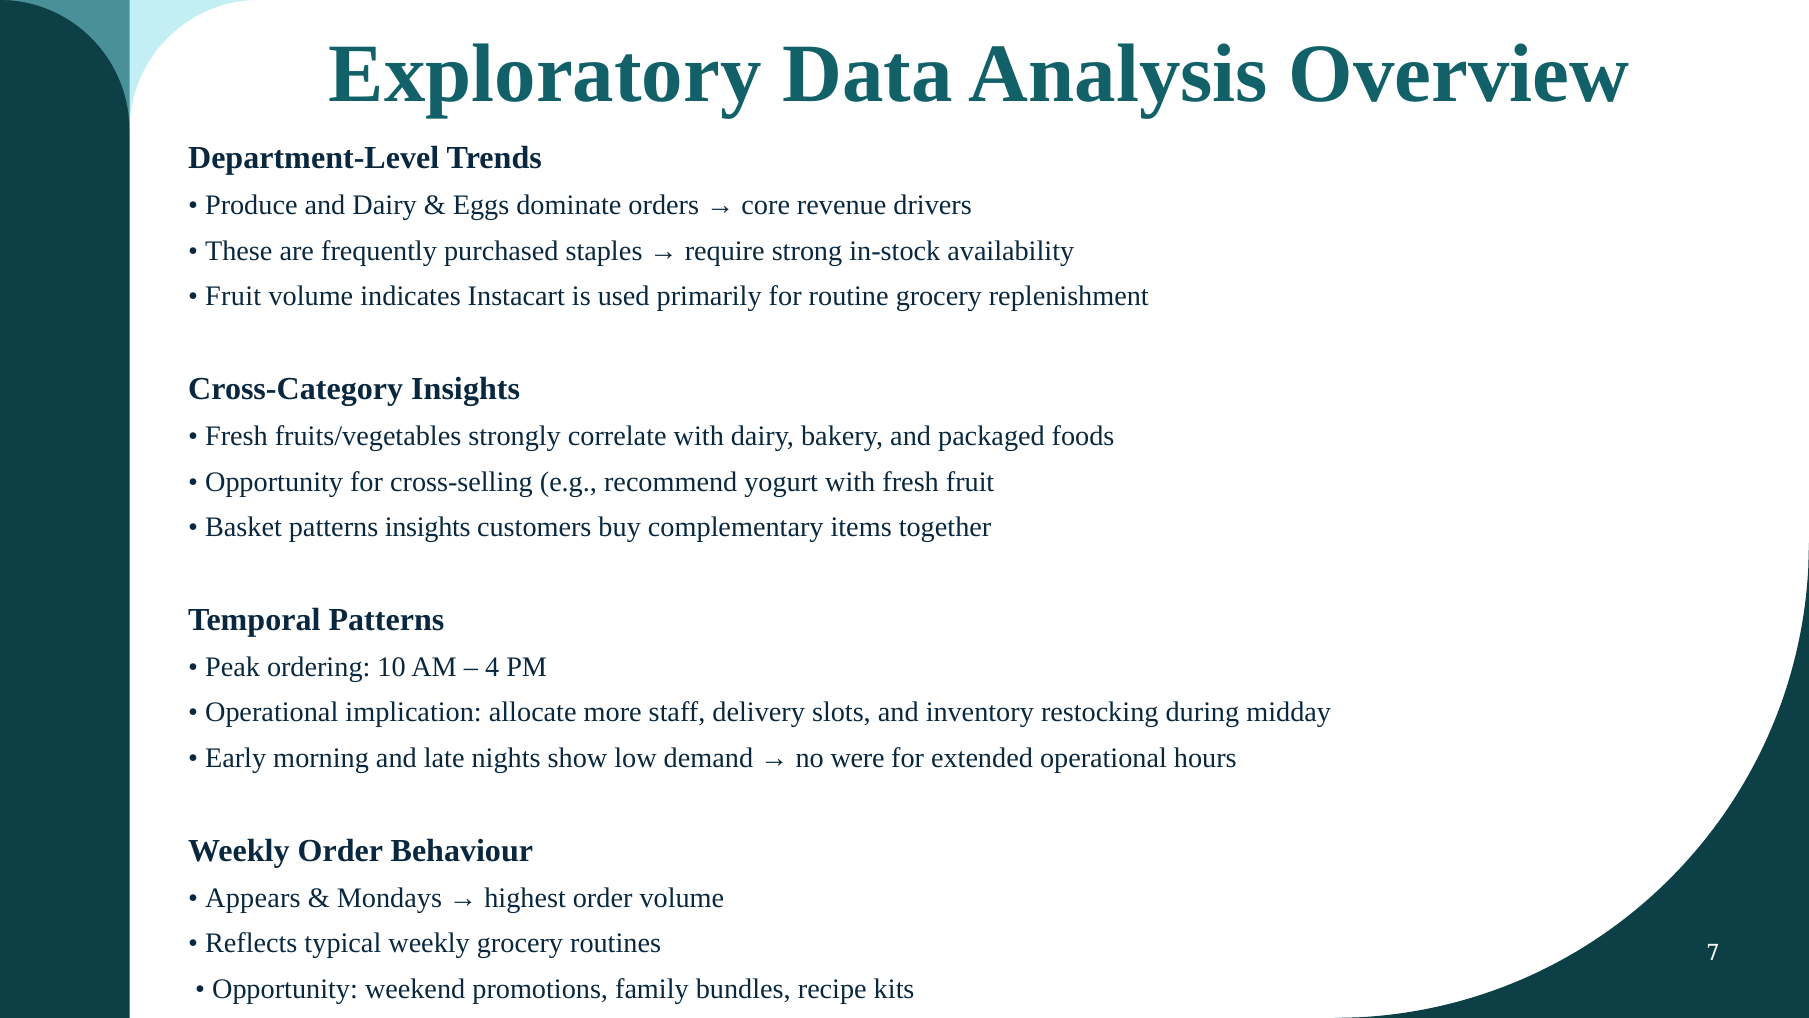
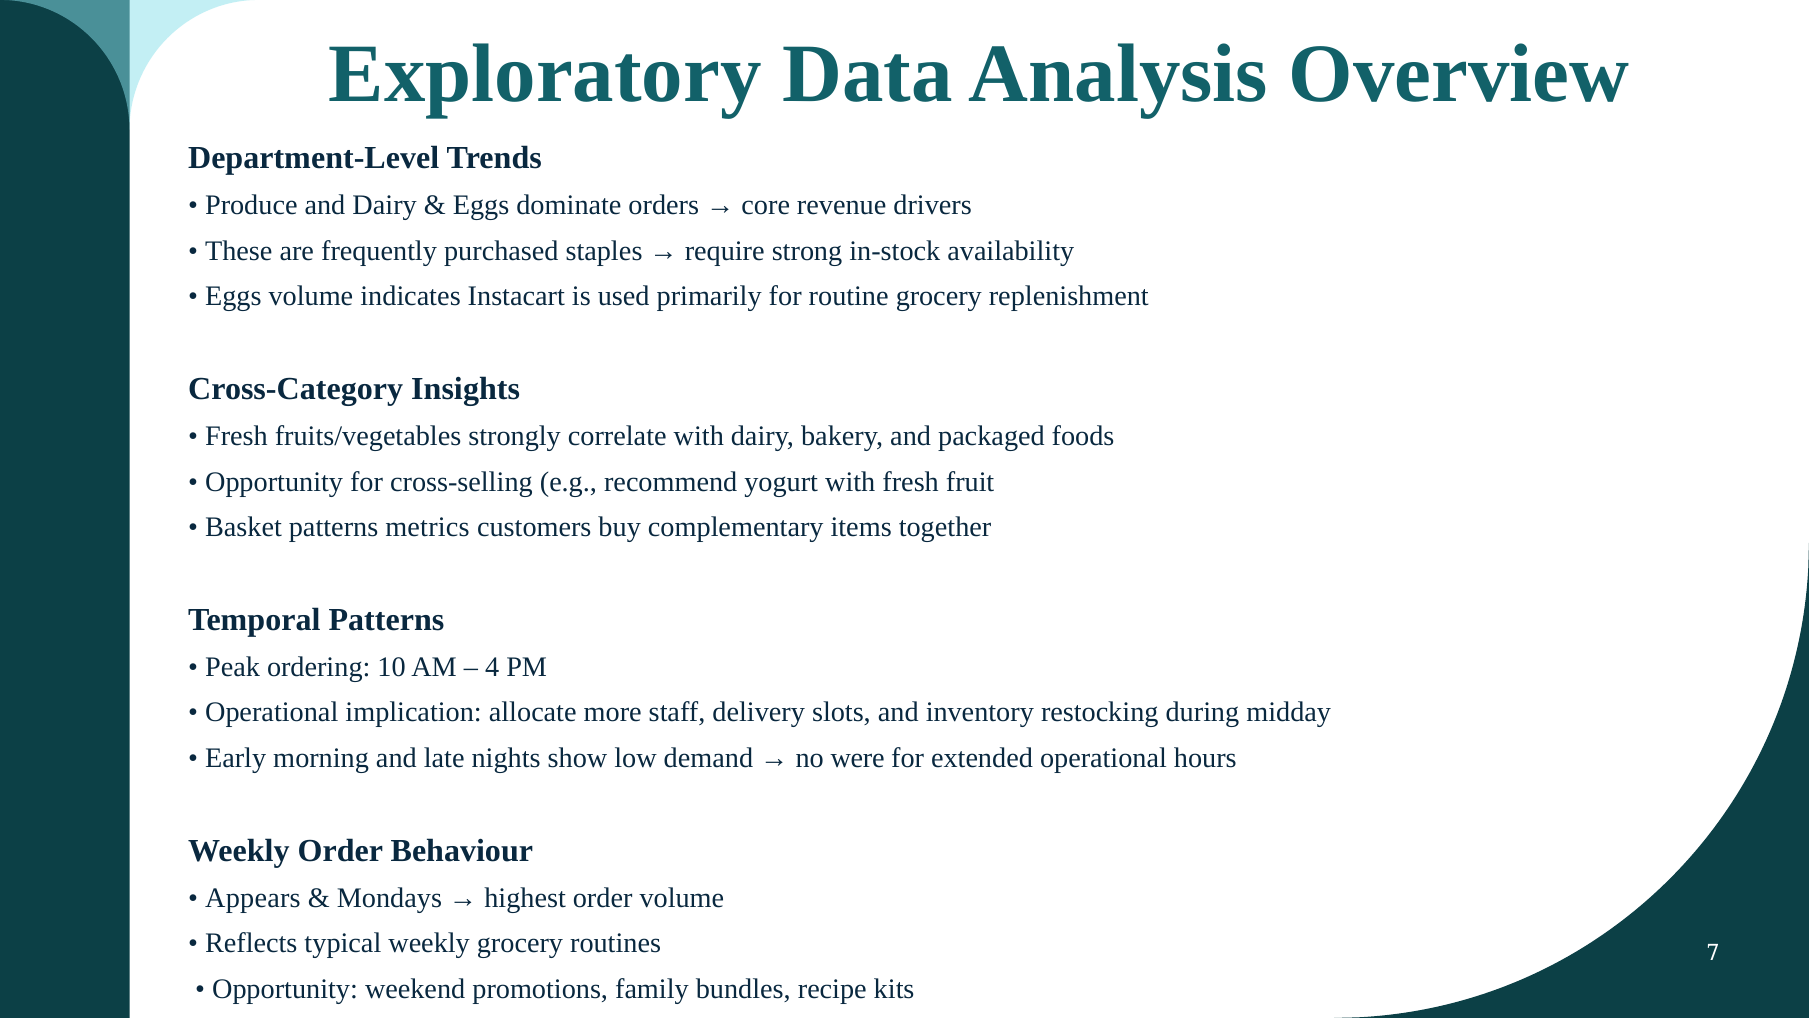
Fruit: Fruit -> Eggs (233, 296)
patterns insights: insights -> metrics (428, 527)
